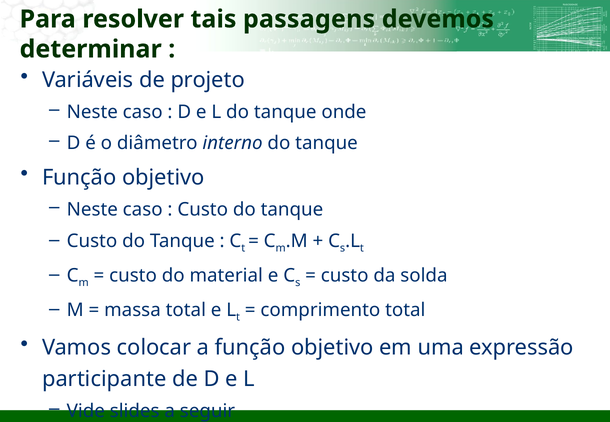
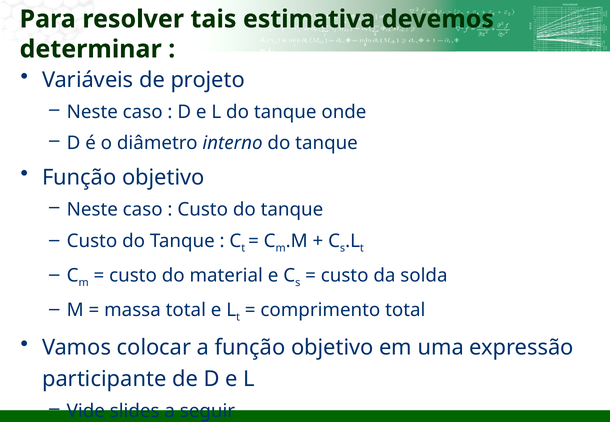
passagens: passagens -> estimativa (309, 19)
